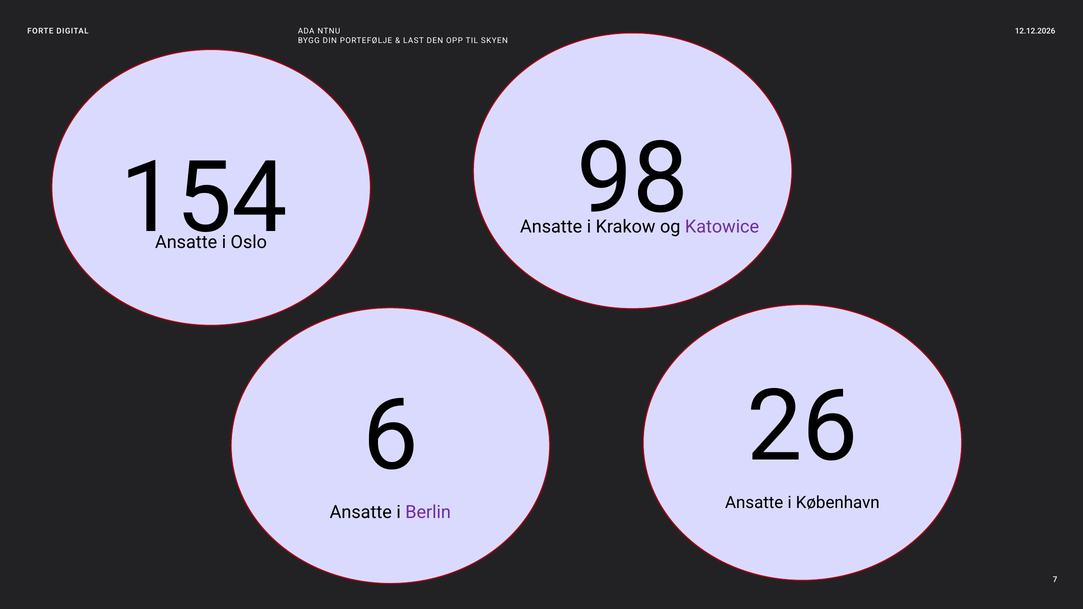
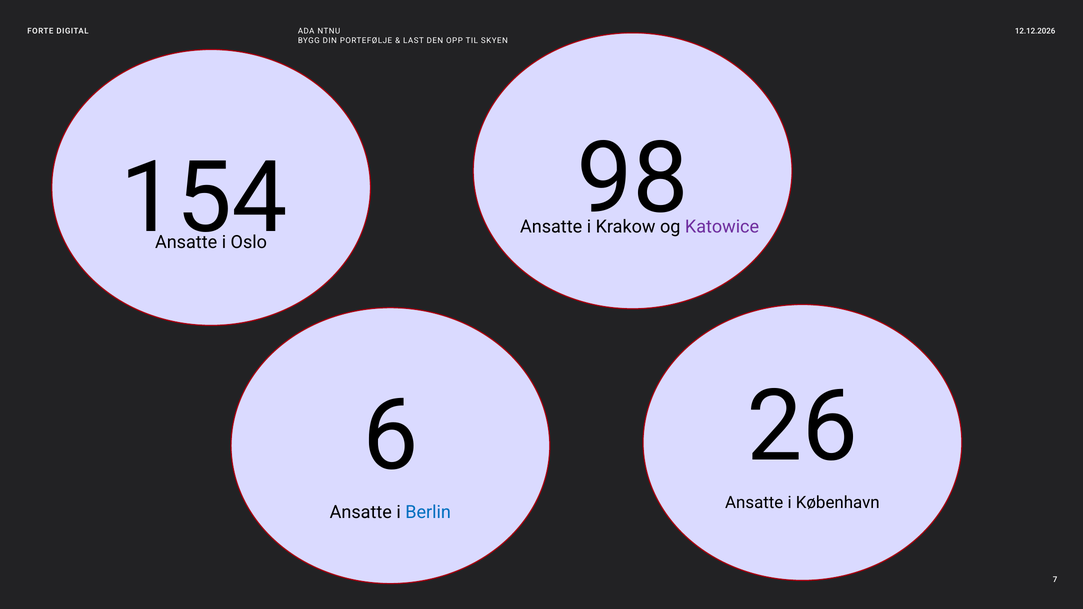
Berlin colour: purple -> blue (428, 513)
